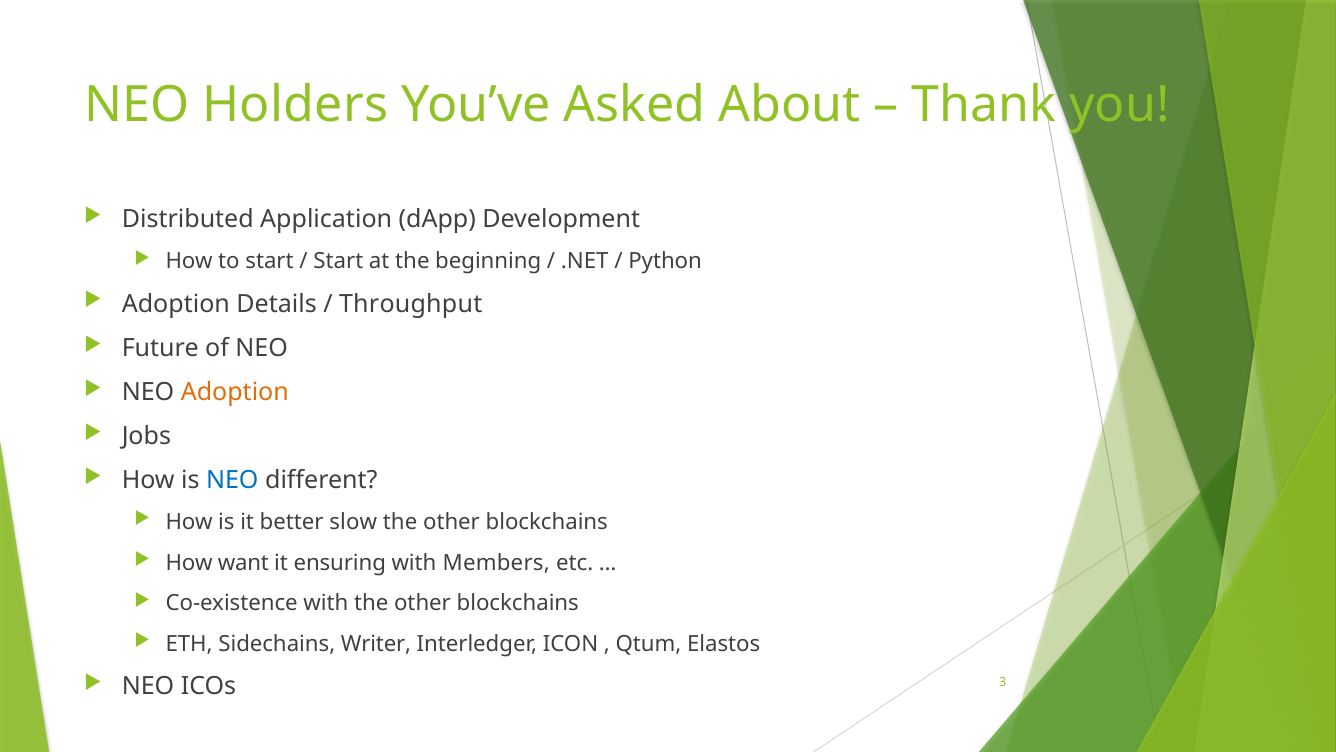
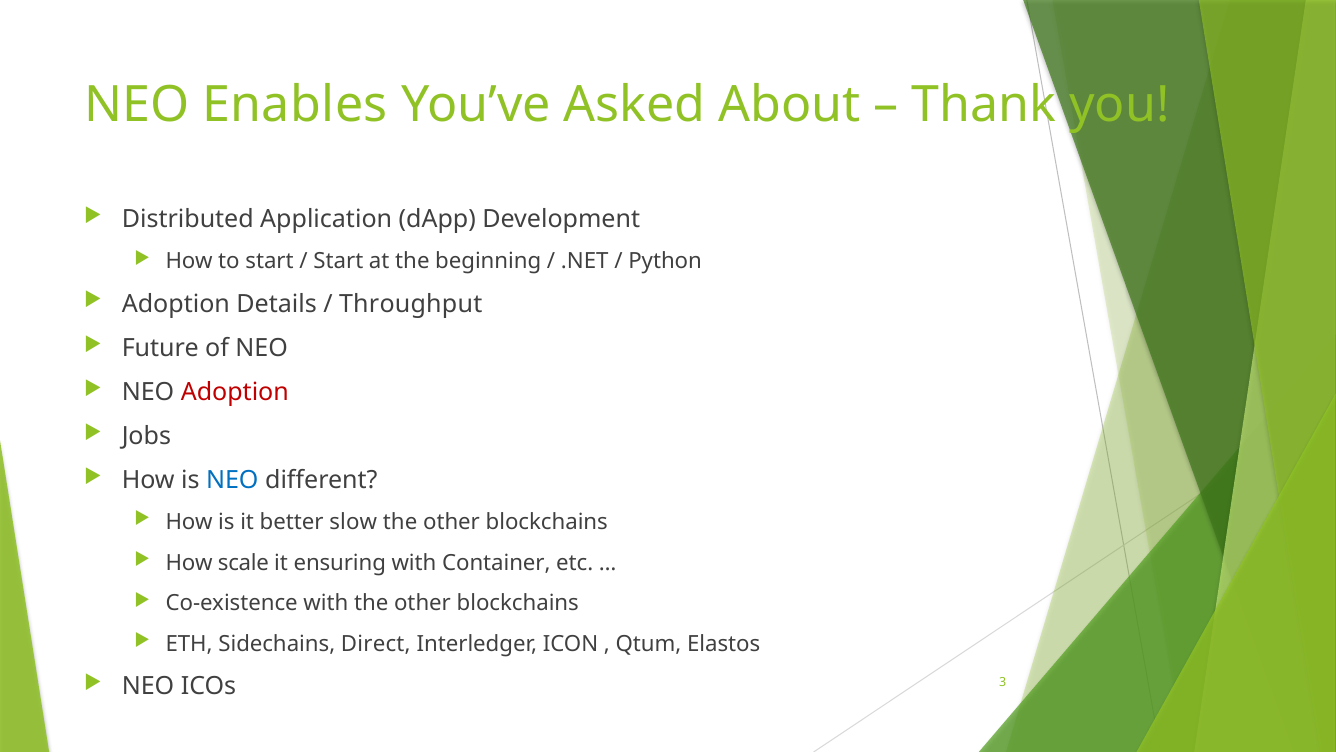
Holders: Holders -> Enables (295, 105)
Adoption colour: orange -> red (235, 392)
want: want -> scale (243, 562)
Members: Members -> Container (496, 562)
Writer: Writer -> Direct (376, 644)
